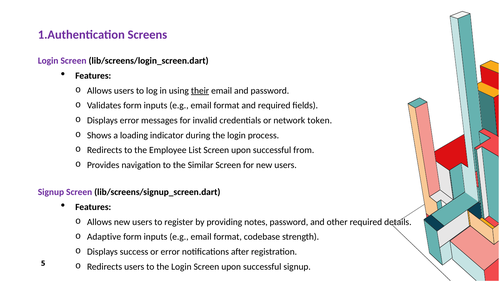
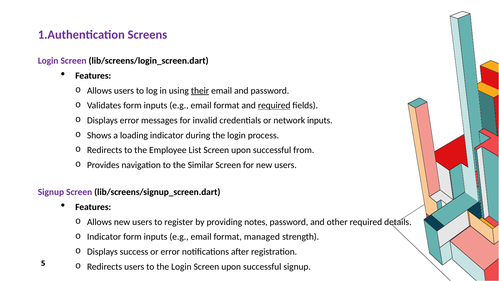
required underline: none -> present (274, 105)
network token: token -> inputs (320, 120)
Adaptive: Adaptive -> Indicator (104, 237)
codebase: codebase -> managed (262, 237)
